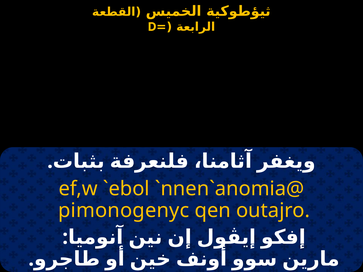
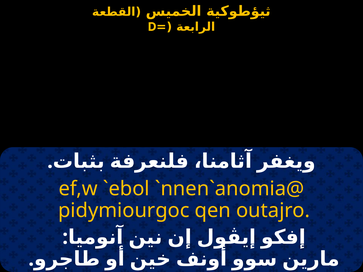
pimonogenyc: pimonogenyc -> pidymiourgoc (124, 211)
